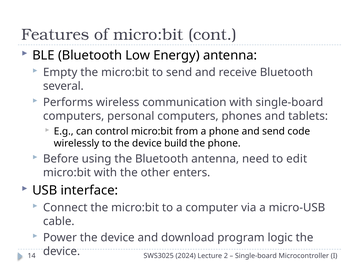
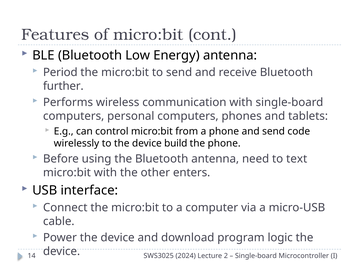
Empty: Empty -> Period (60, 72)
several: several -> further (63, 86)
edit: edit -> text (297, 159)
